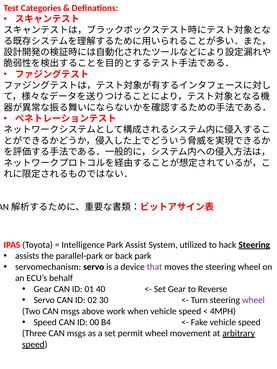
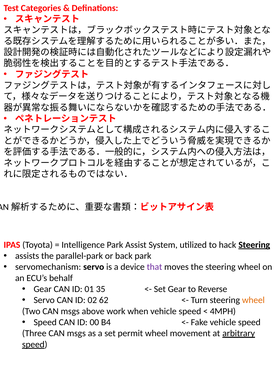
40: 40 -> 35 (101, 289)
30: 30 -> 62 (104, 300)
wheel colour: purple -> orange (253, 300)
